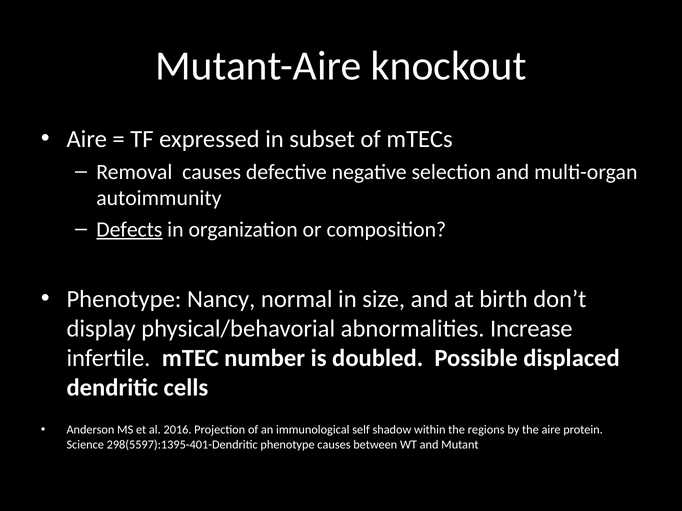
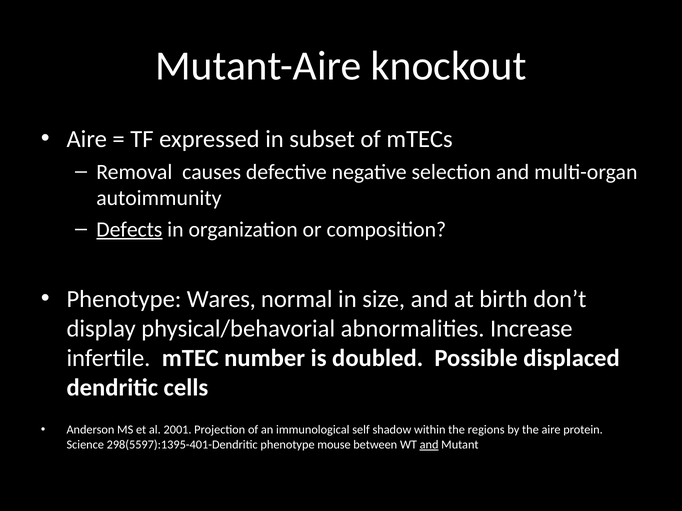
Nancy: Nancy -> Wares (221, 299)
2016: 2016 -> 2001 (178, 430)
phenotype causes: causes -> mouse (334, 445)
and underline: none -> present (429, 445)
